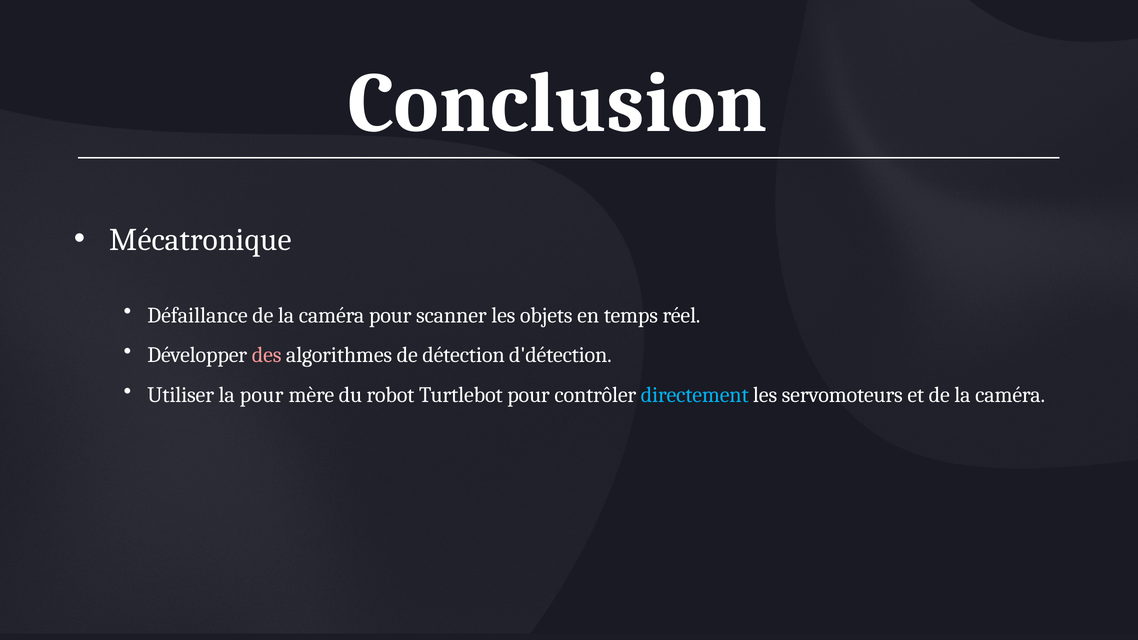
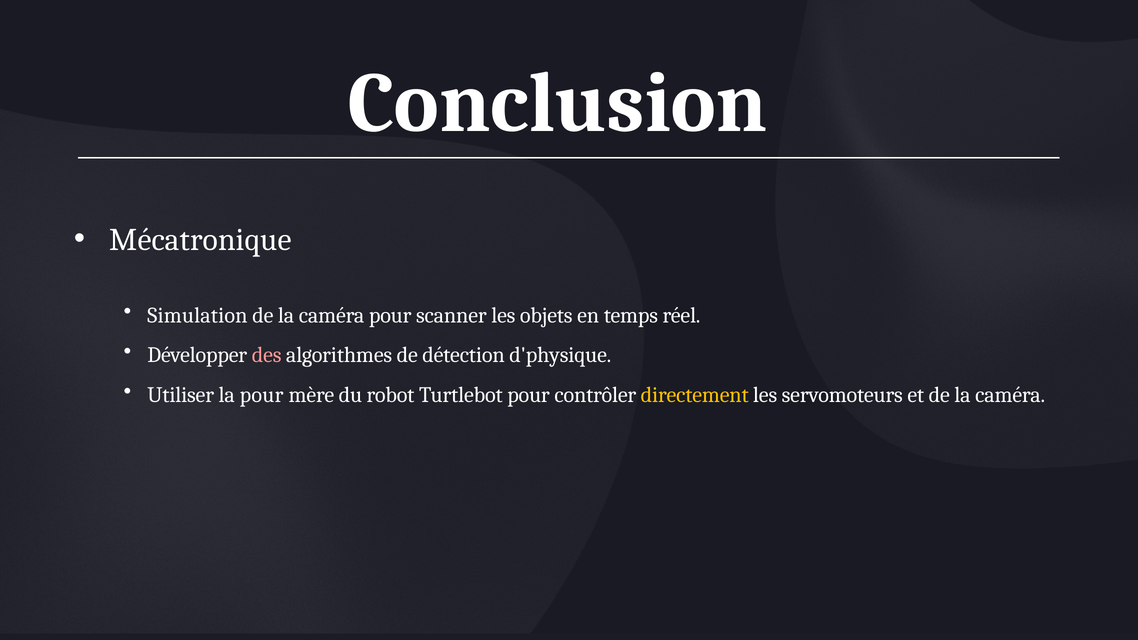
Défaillance: Défaillance -> Simulation (197, 315)
d'détection: d'détection -> d'physique (560, 355)
directement colour: light blue -> yellow (695, 395)
